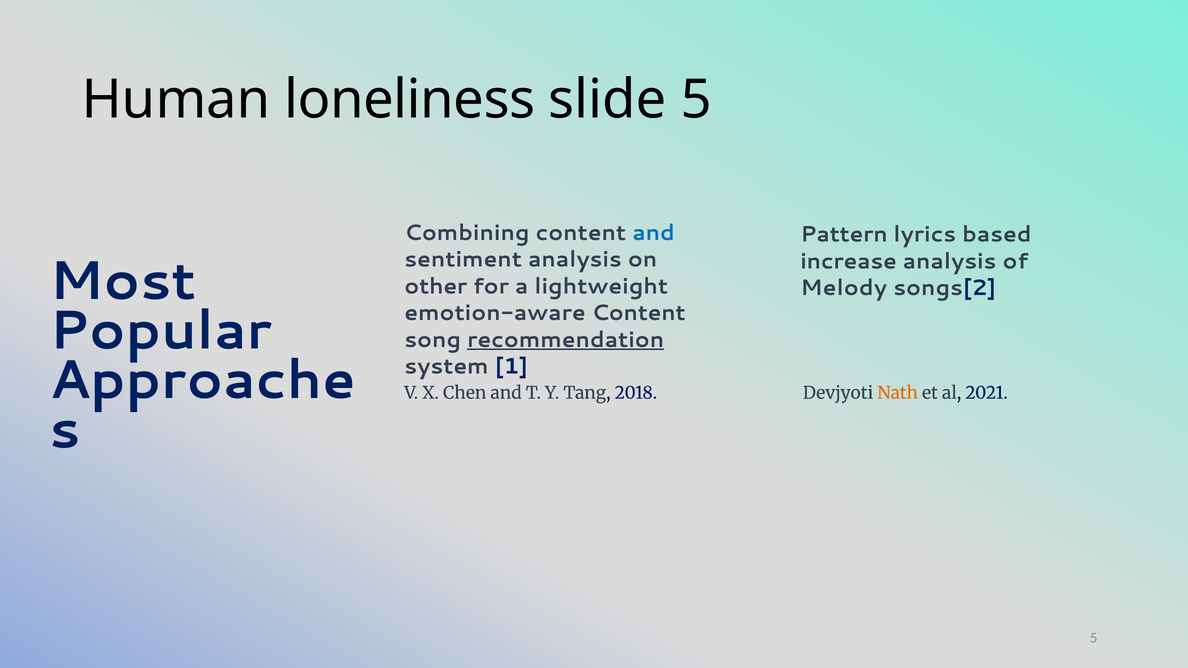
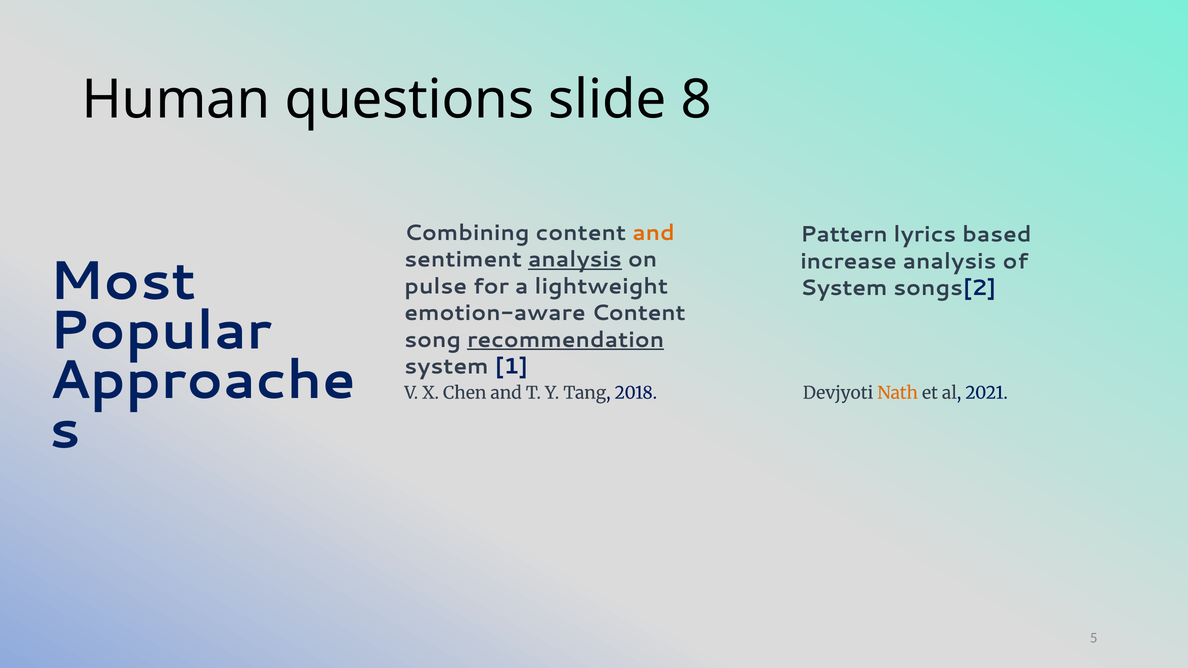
loneliness: loneliness -> questions (409, 100)
slide 5: 5 -> 8 (696, 100)
and colour: blue -> orange (654, 233)
analysis underline: none -> present (575, 260)
other: other -> pulse (436, 286)
Melody: Melody -> System (844, 288)
